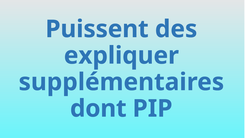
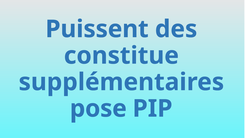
expliquer: expliquer -> constitue (121, 56)
dont: dont -> pose (98, 108)
